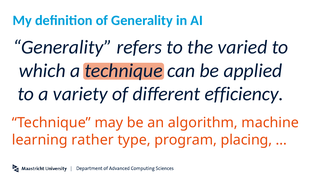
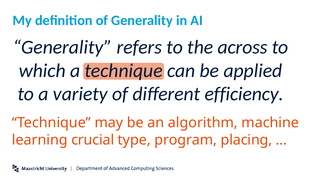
varied: varied -> across (243, 47)
rather: rather -> crucial (93, 140)
